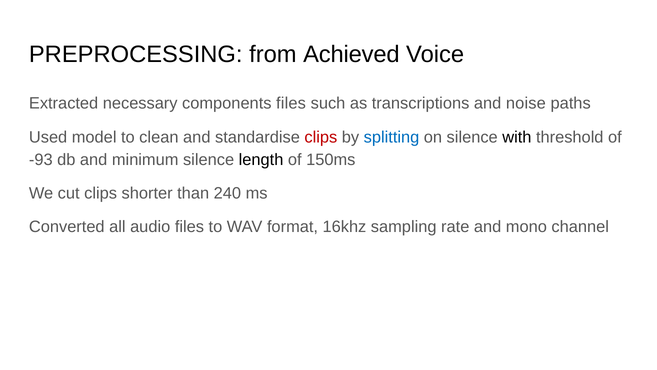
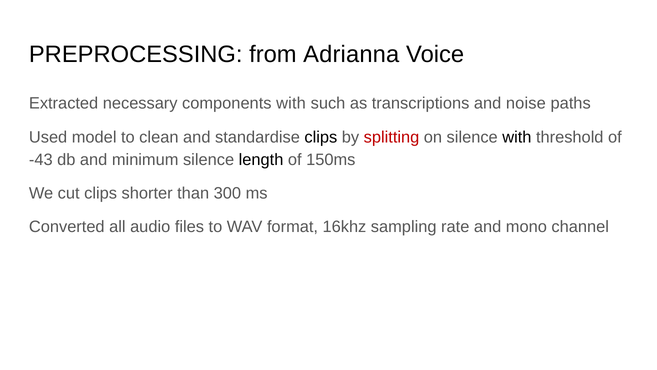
Achieved: Achieved -> Adrianna (351, 54)
components files: files -> with (291, 103)
clips colour: red -> black (321, 137)
splitting colour: blue -> red (392, 137)
-93: -93 -> -43 (41, 160)
240: 240 -> 300 (227, 193)
